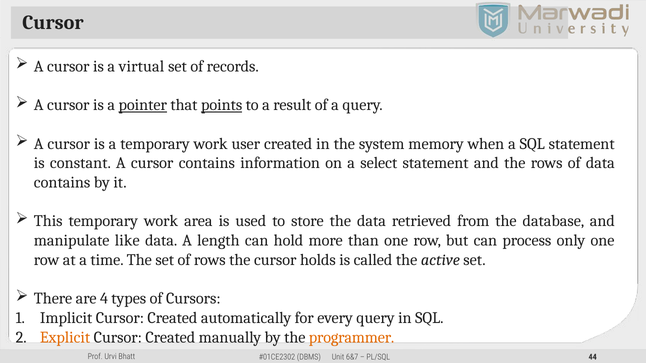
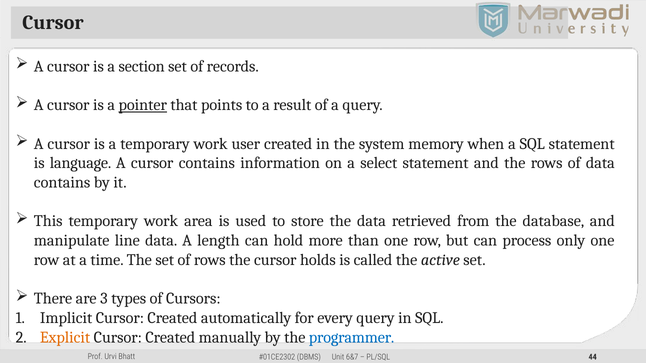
virtual: virtual -> section (142, 66)
points underline: present -> none (222, 105)
constant: constant -> language (81, 163)
like: like -> line (127, 241)
4: 4 -> 3 (104, 299)
programmer colour: orange -> blue (352, 338)
